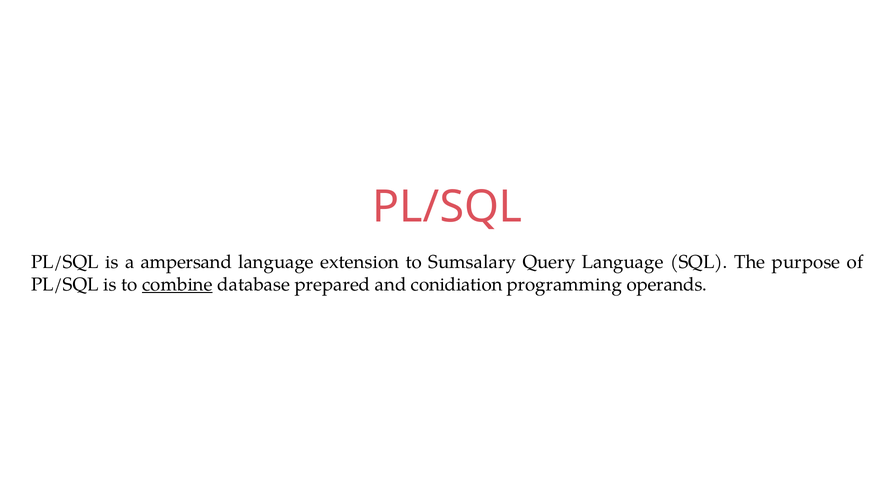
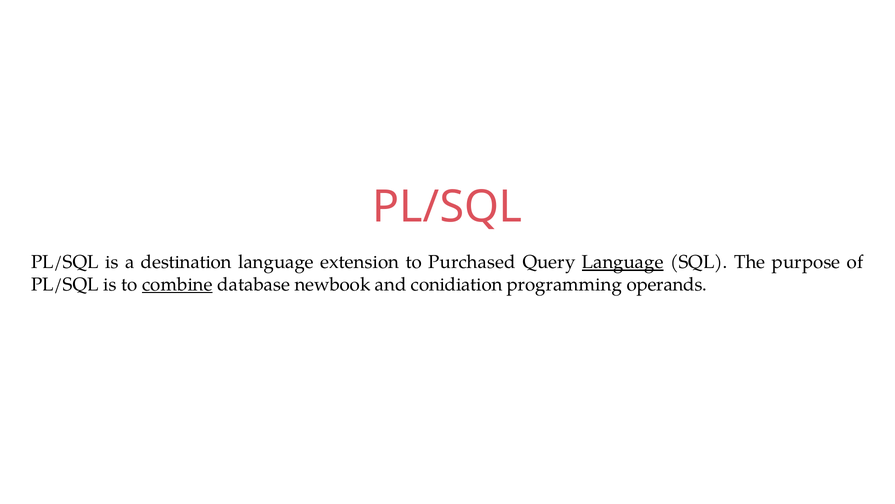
ampersand: ampersand -> destination (186, 262)
Sumsalary: Sumsalary -> Purchased (472, 262)
Language underline: none -> present (623, 262)
prepared: prepared -> newbook (333, 284)
